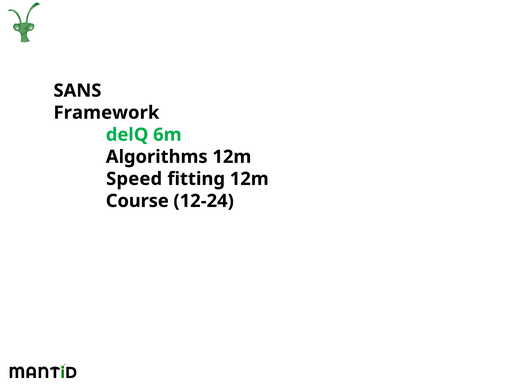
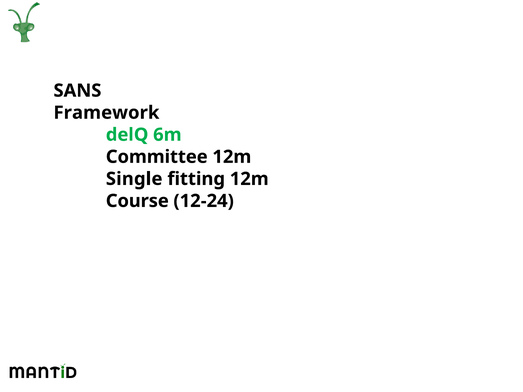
Algorithms: Algorithms -> Committee (157, 157)
Speed: Speed -> Single (134, 179)
